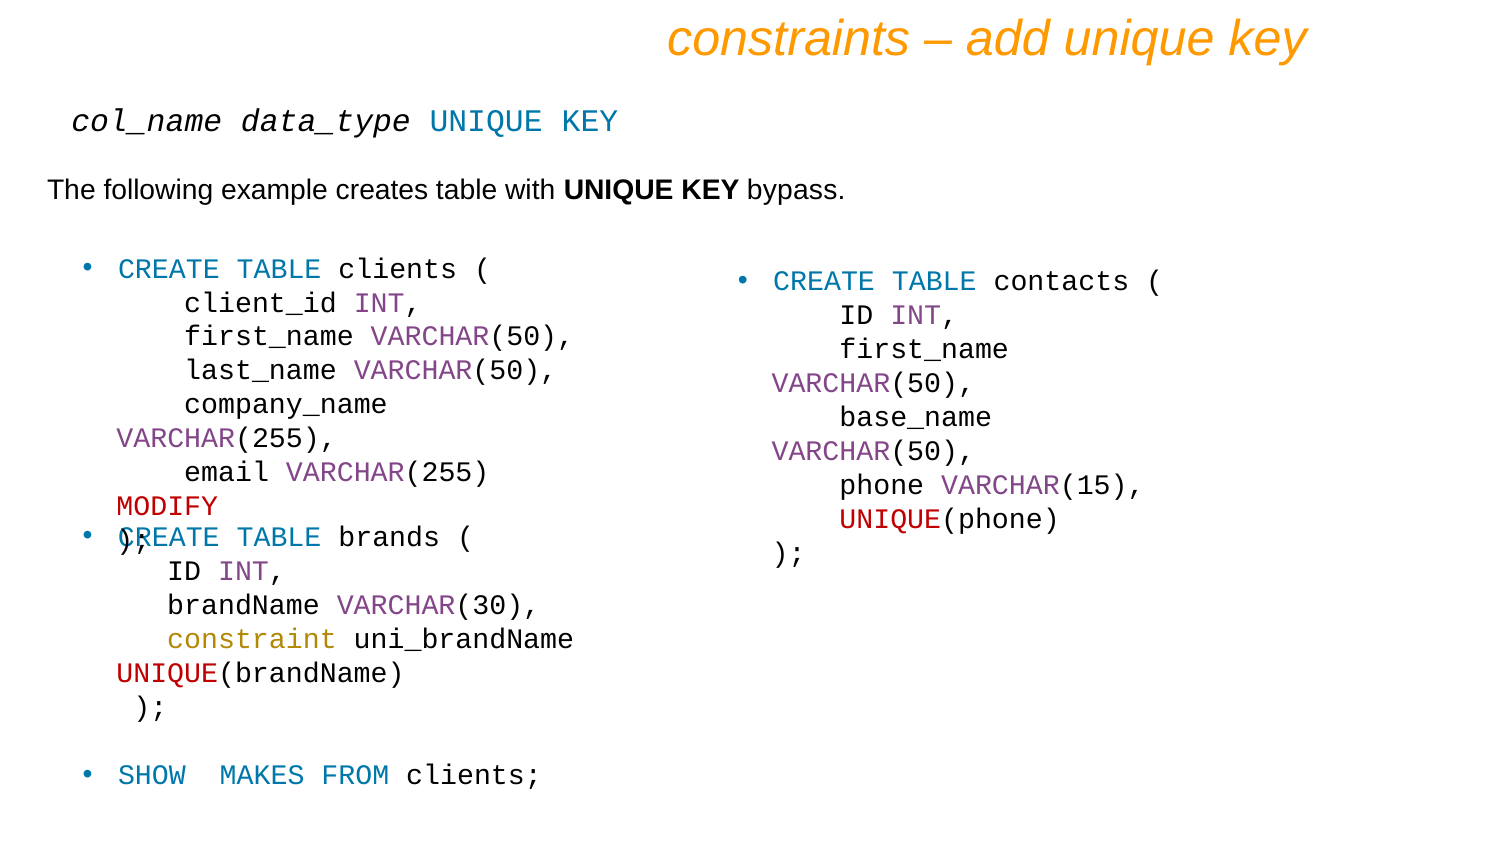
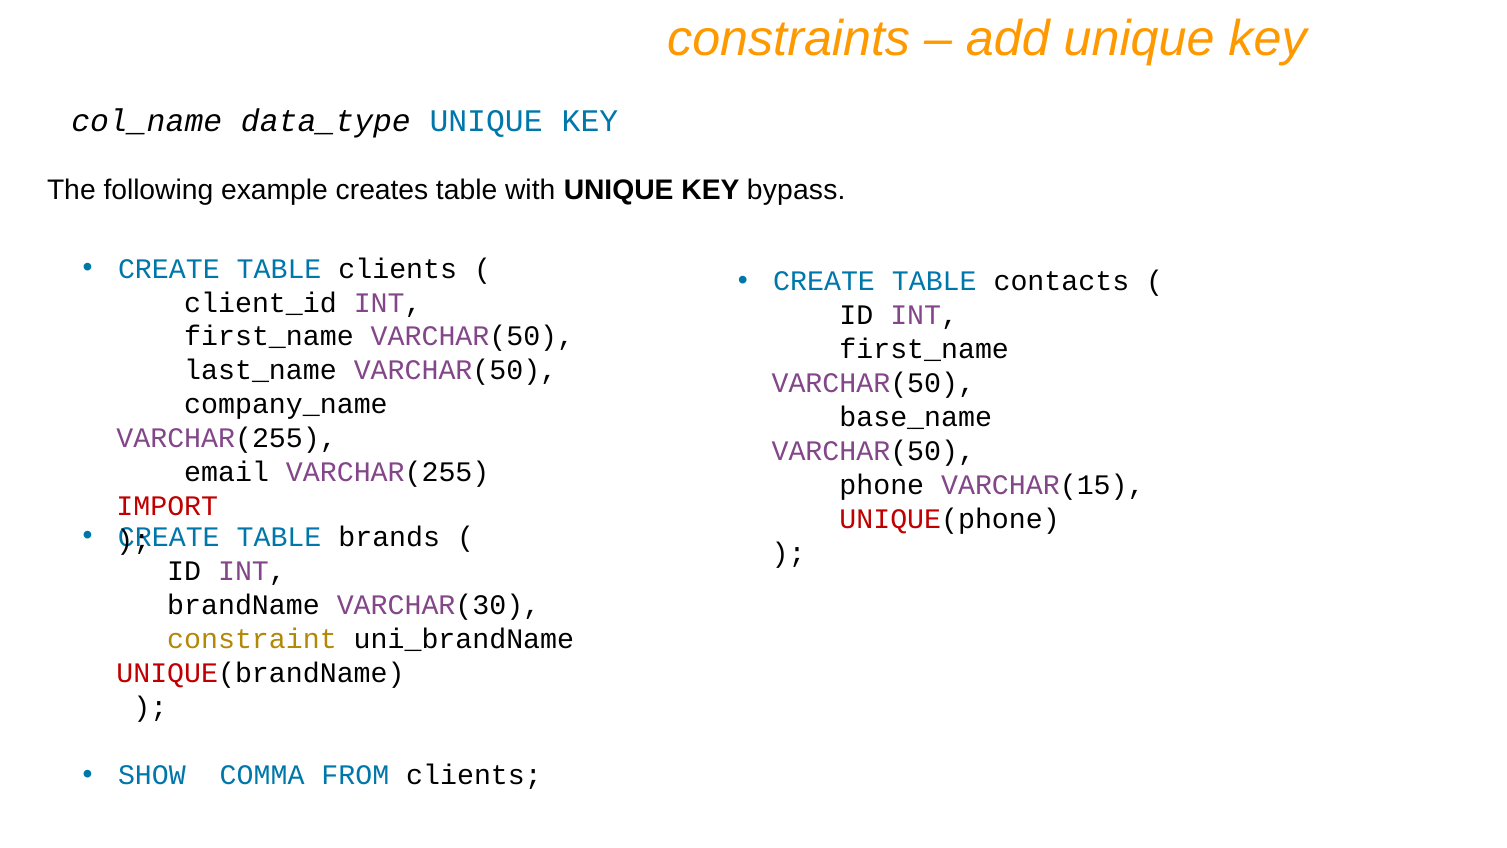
MODIFY: MODIFY -> IMPORT (167, 506)
MAKES: MAKES -> COMMA (262, 775)
